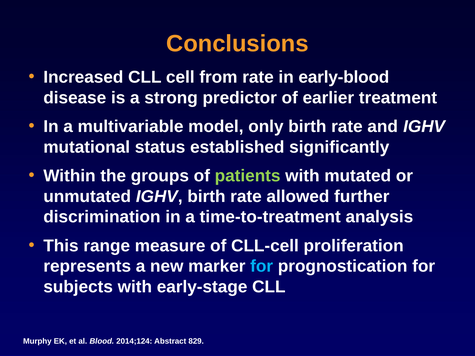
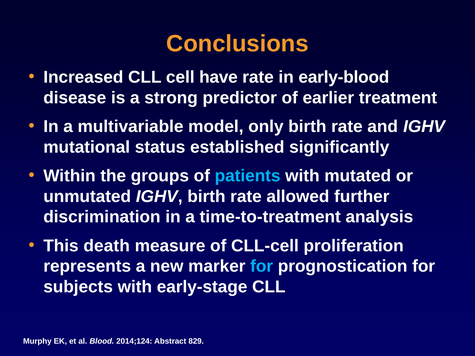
from: from -> have (218, 77)
patients colour: light green -> light blue (248, 176)
range: range -> death (107, 246)
